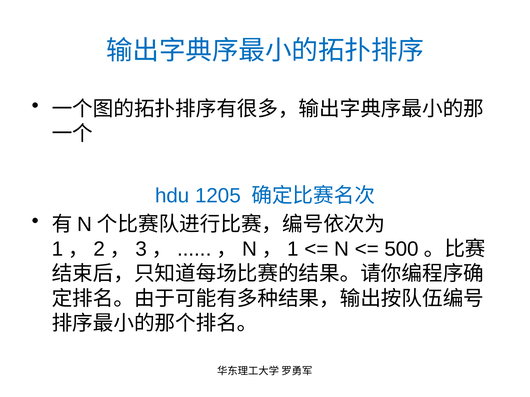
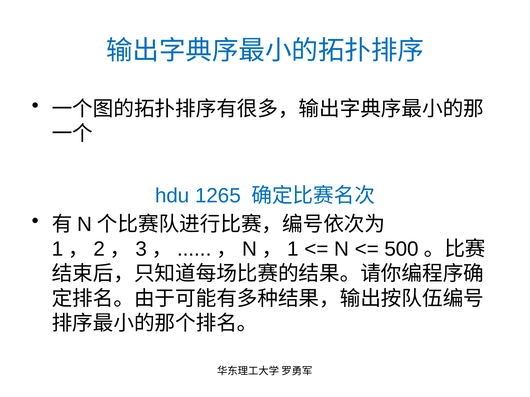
1205: 1205 -> 1265 (218, 196)
